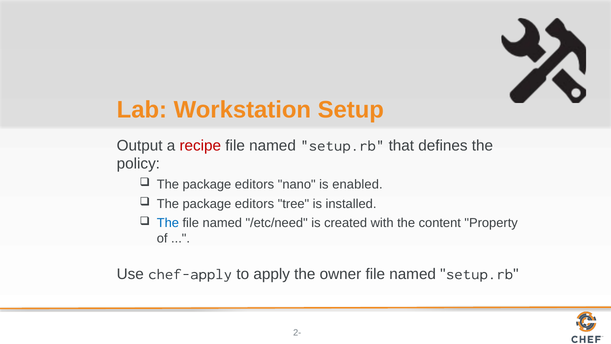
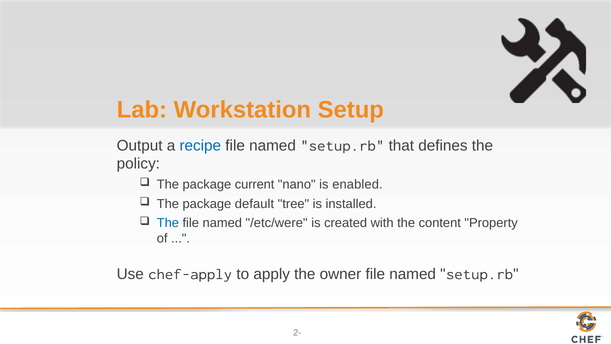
recipe colour: red -> blue (200, 145)
editors: editors -> current (255, 184)
editors: editors -> default (255, 204)
/etc/need: /etc/need -> /etc/were (277, 223)
